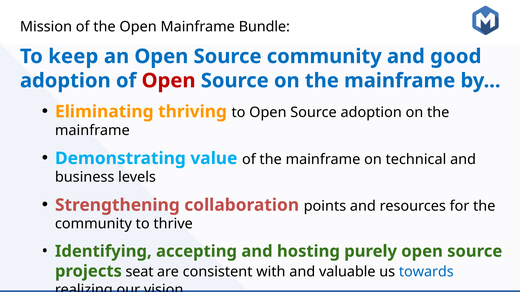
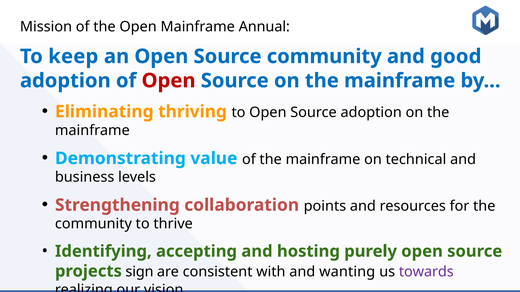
Bundle: Bundle -> Annual (264, 27)
seat: seat -> sign (140, 272)
valuable: valuable -> wanting (347, 272)
towards colour: blue -> purple (426, 272)
